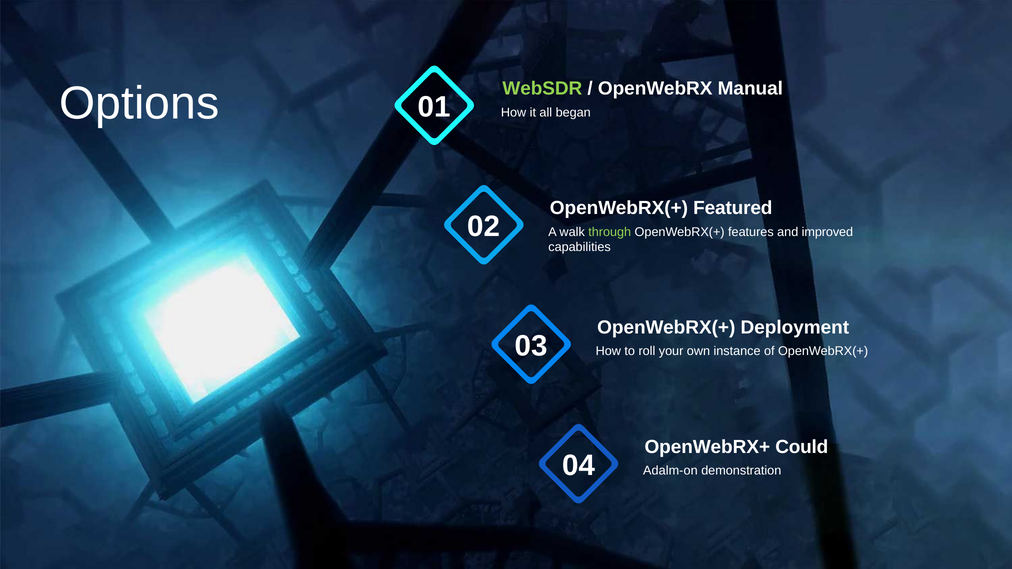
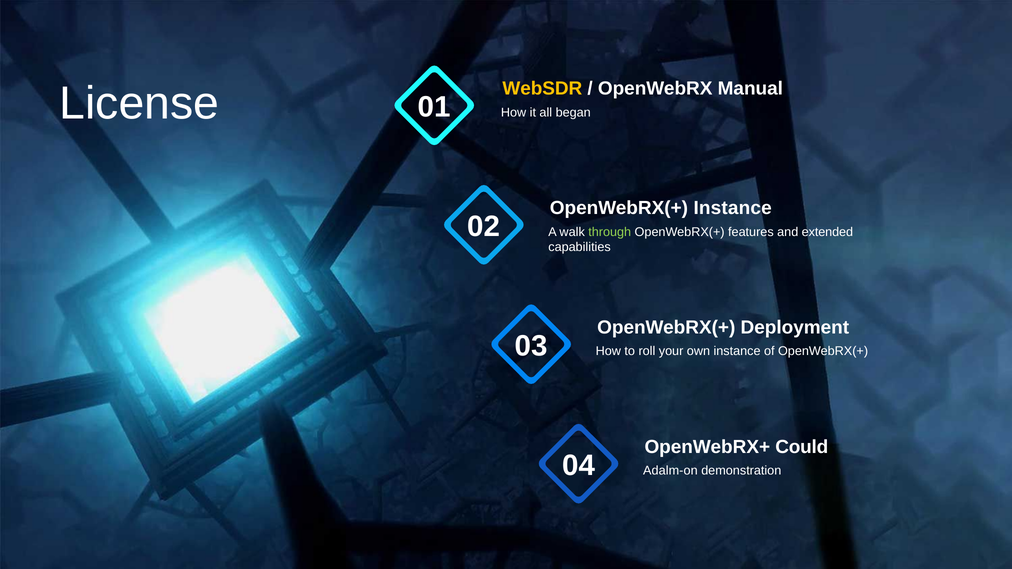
WebSDR colour: light green -> yellow (542, 89)
Options: Options -> License (139, 104)
OpenWebRX(+ Featured: Featured -> Instance (733, 208)
improved: improved -> extended (827, 232)
